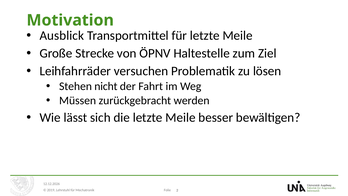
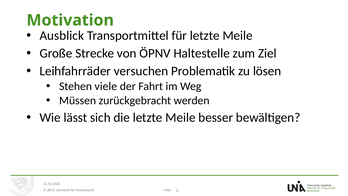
nicht: nicht -> viele (106, 86)
